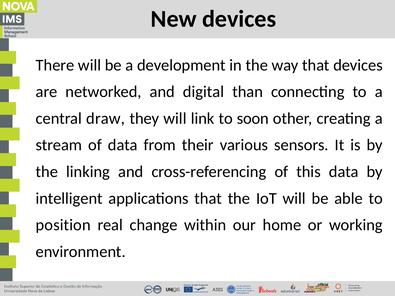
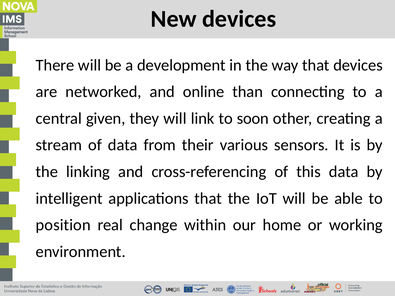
digital: digital -> online (204, 92)
draw: draw -> given (106, 119)
